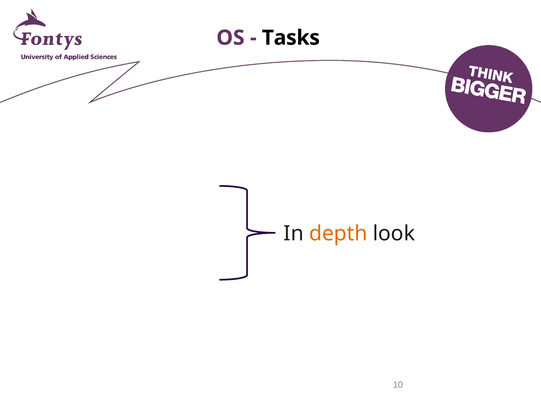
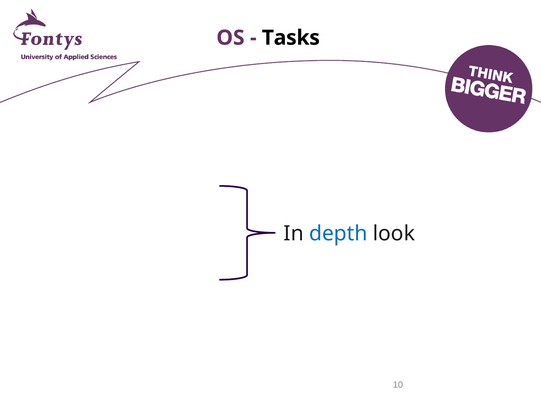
depth colour: orange -> blue (338, 233)
